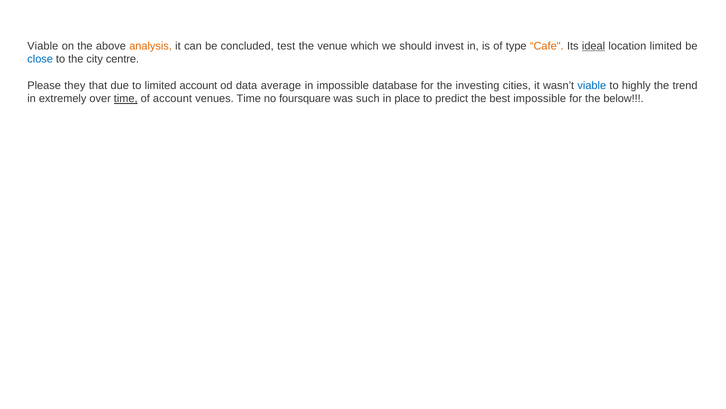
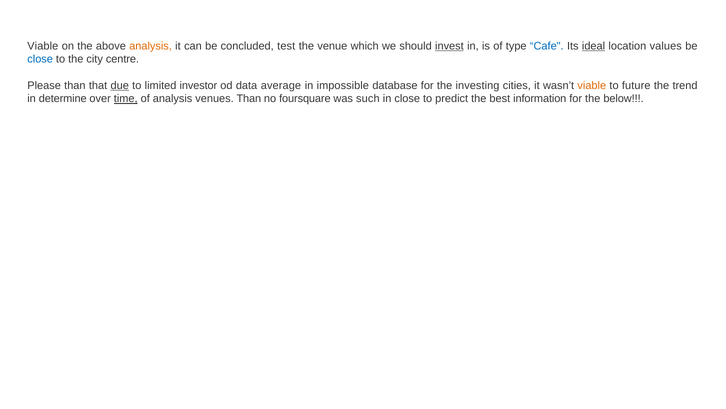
invest underline: none -> present (449, 46)
Cafe colour: orange -> blue (547, 46)
location limited: limited -> values (666, 46)
Please they: they -> than (75, 86)
due underline: none -> present (120, 86)
limited account: account -> investor (198, 86)
viable colour: blue -> orange (592, 86)
highly: highly -> future (636, 86)
extremely: extremely -> determine (63, 99)
of account: account -> analysis (173, 99)
venues Time: Time -> Than (249, 99)
in place: place -> close (407, 99)
best impossible: impossible -> information (540, 99)
